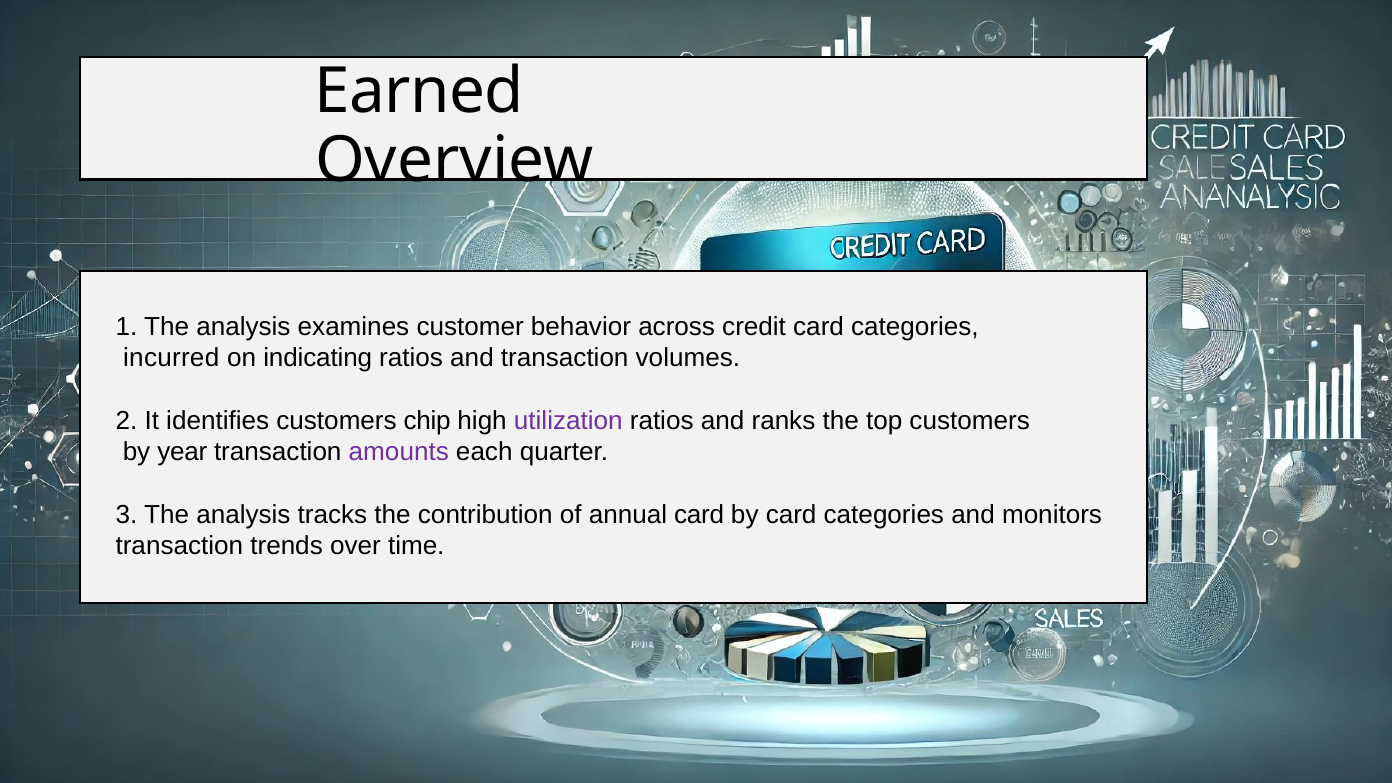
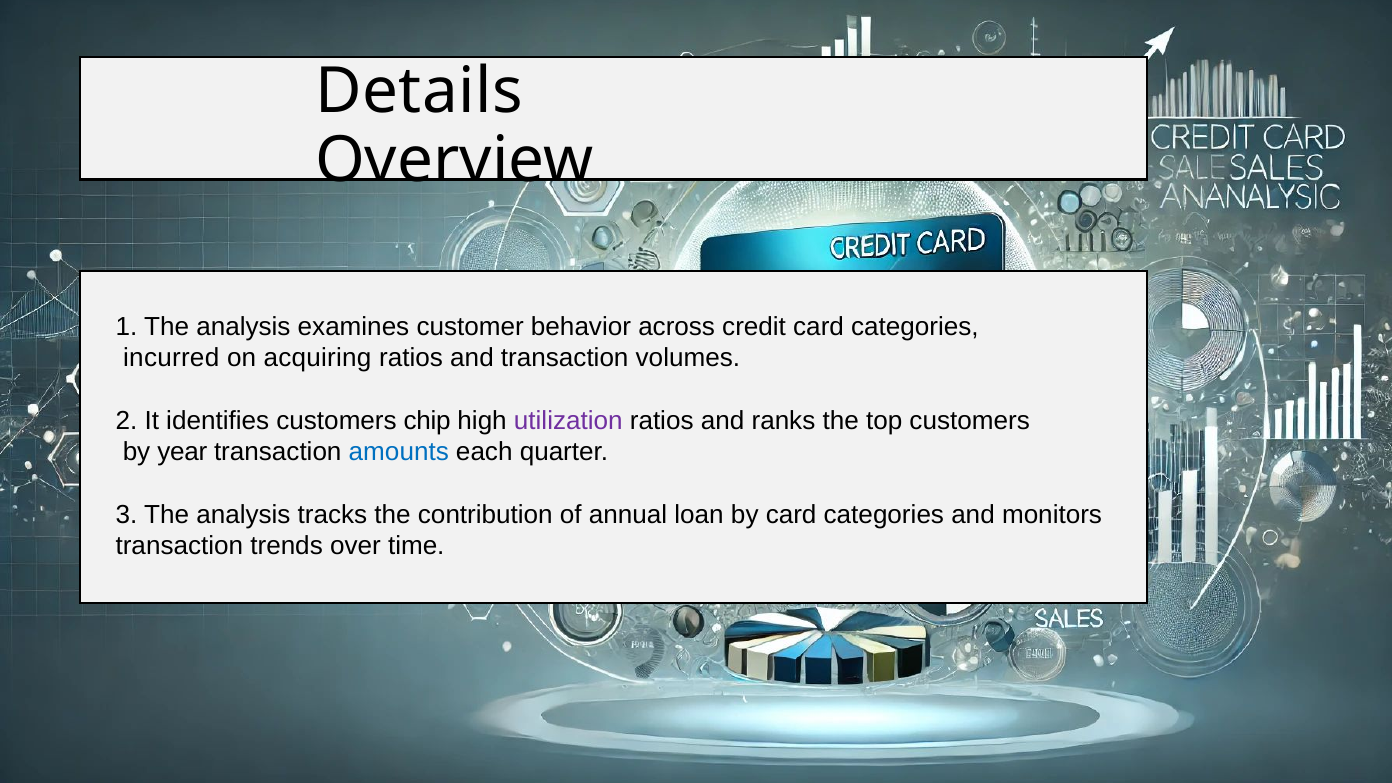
Earned: Earned -> Details (419, 91)
indicating: indicating -> acquiring (318, 358)
amounts colour: purple -> blue (399, 452)
annual card: card -> loan (699, 515)
